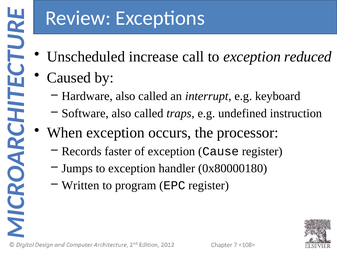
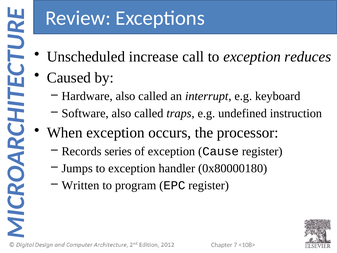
reduced: reduced -> reduces (308, 57)
faster: faster -> series (118, 151)
